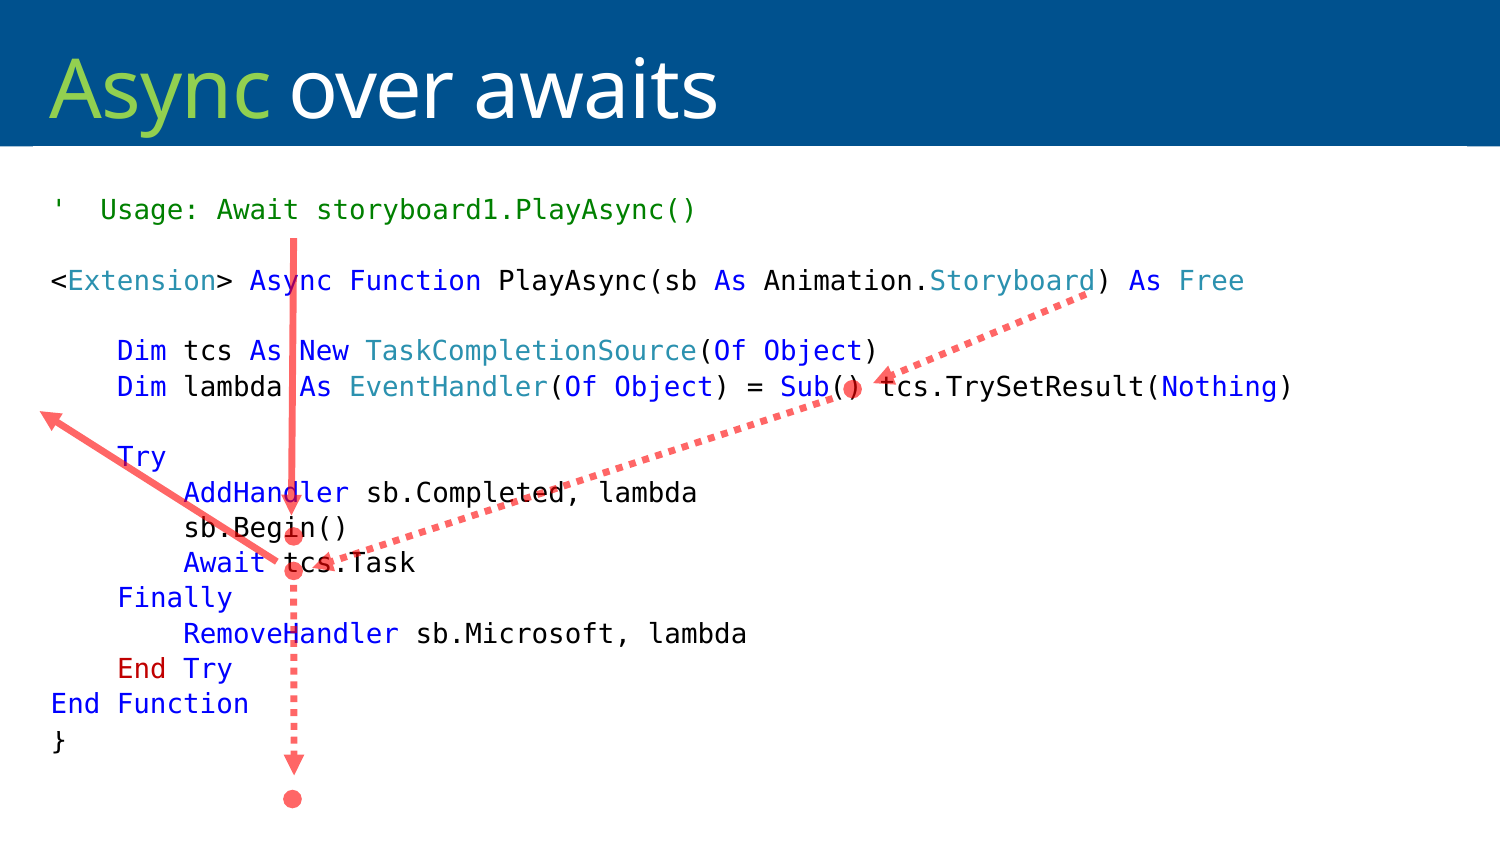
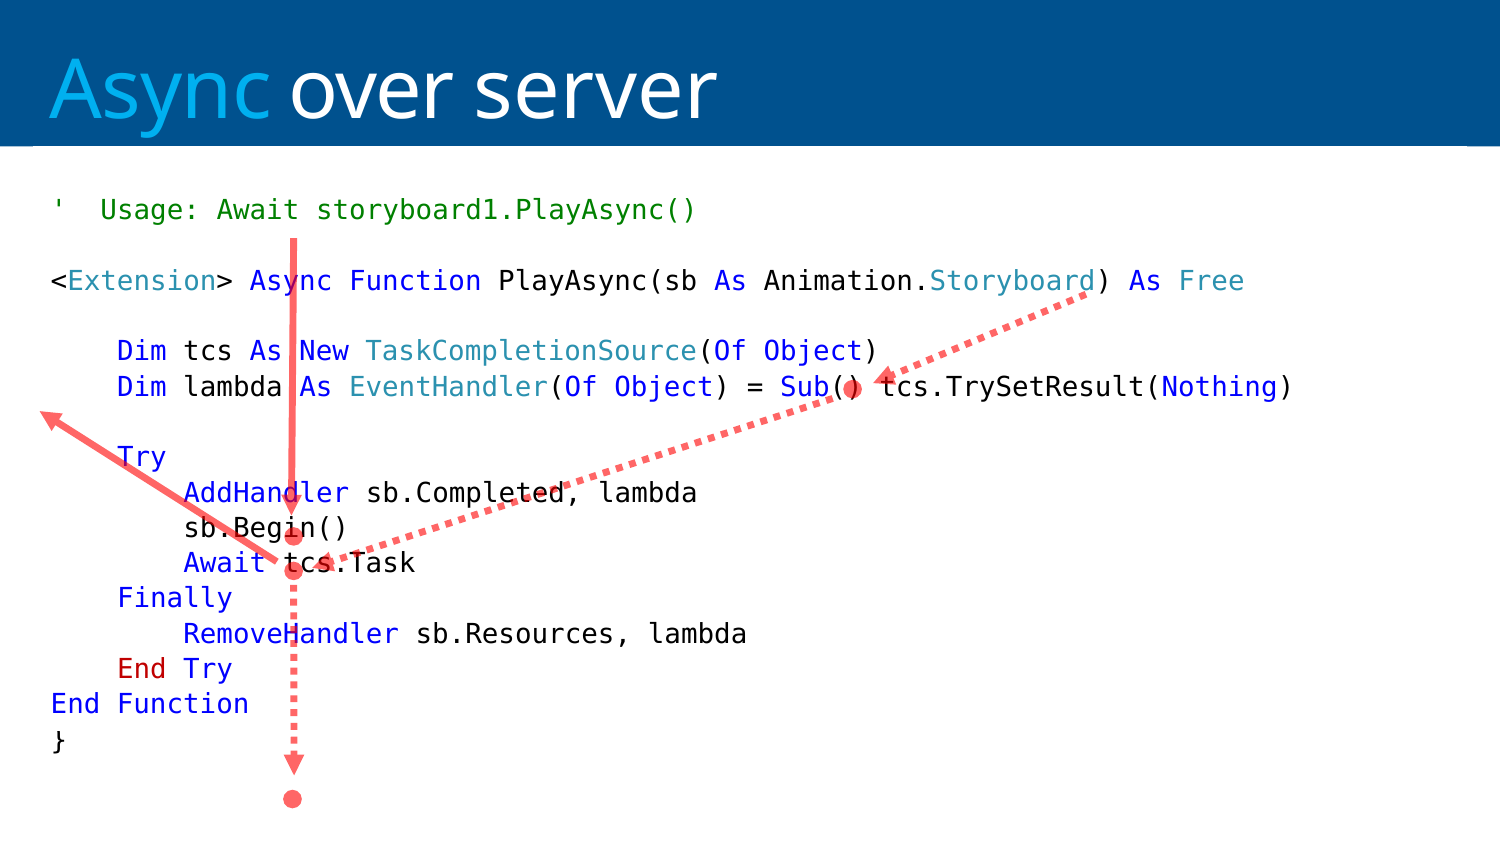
Async colour: light green -> light blue (161, 91)
awaits: awaits -> server (596, 91)
sb.Microsoft: sb.Microsoft -> sb.Resources (523, 634)
